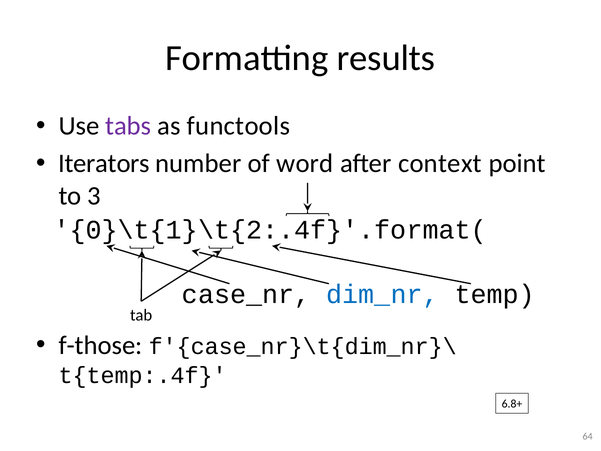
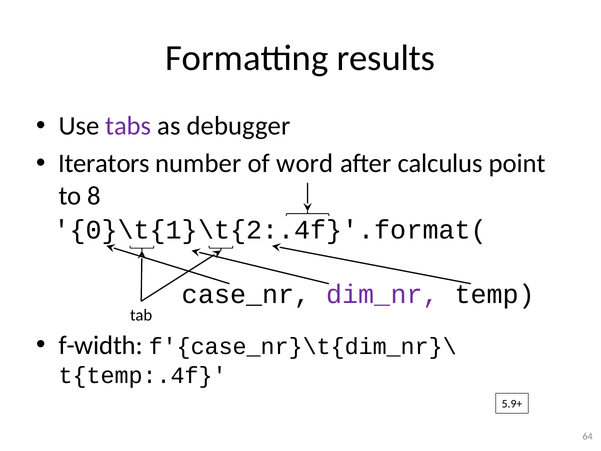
functools: functools -> debugger (239, 126)
context: context -> calculus (440, 164)
3: 3 -> 8 (94, 196)
dim_nr colour: blue -> purple (382, 294)
f-those: f-those -> f-width (101, 345)
6.8+: 6.8+ -> 5.9+ (512, 404)
